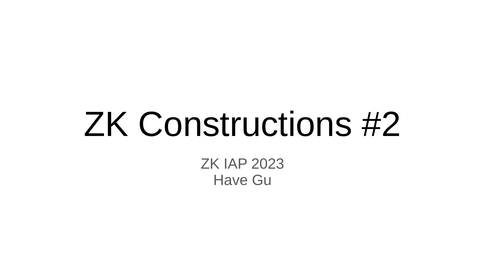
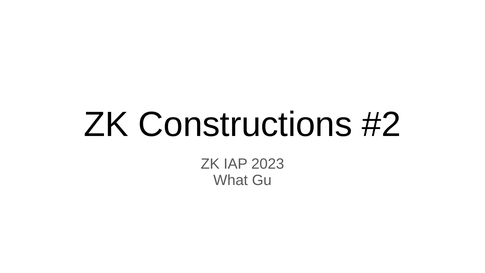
Have: Have -> What (231, 180)
